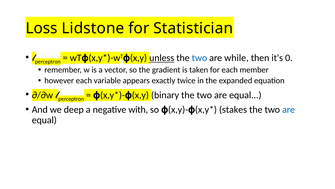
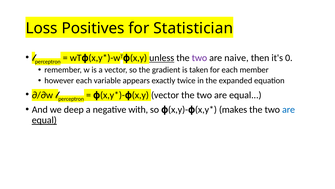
Lidstone: Lidstone -> Positives (93, 28)
two colour: blue -> purple (199, 58)
while: while -> naive (236, 58)
binary: binary -> vector (165, 95)
stakes: stakes -> makes (233, 109)
equal underline: none -> present (44, 120)
